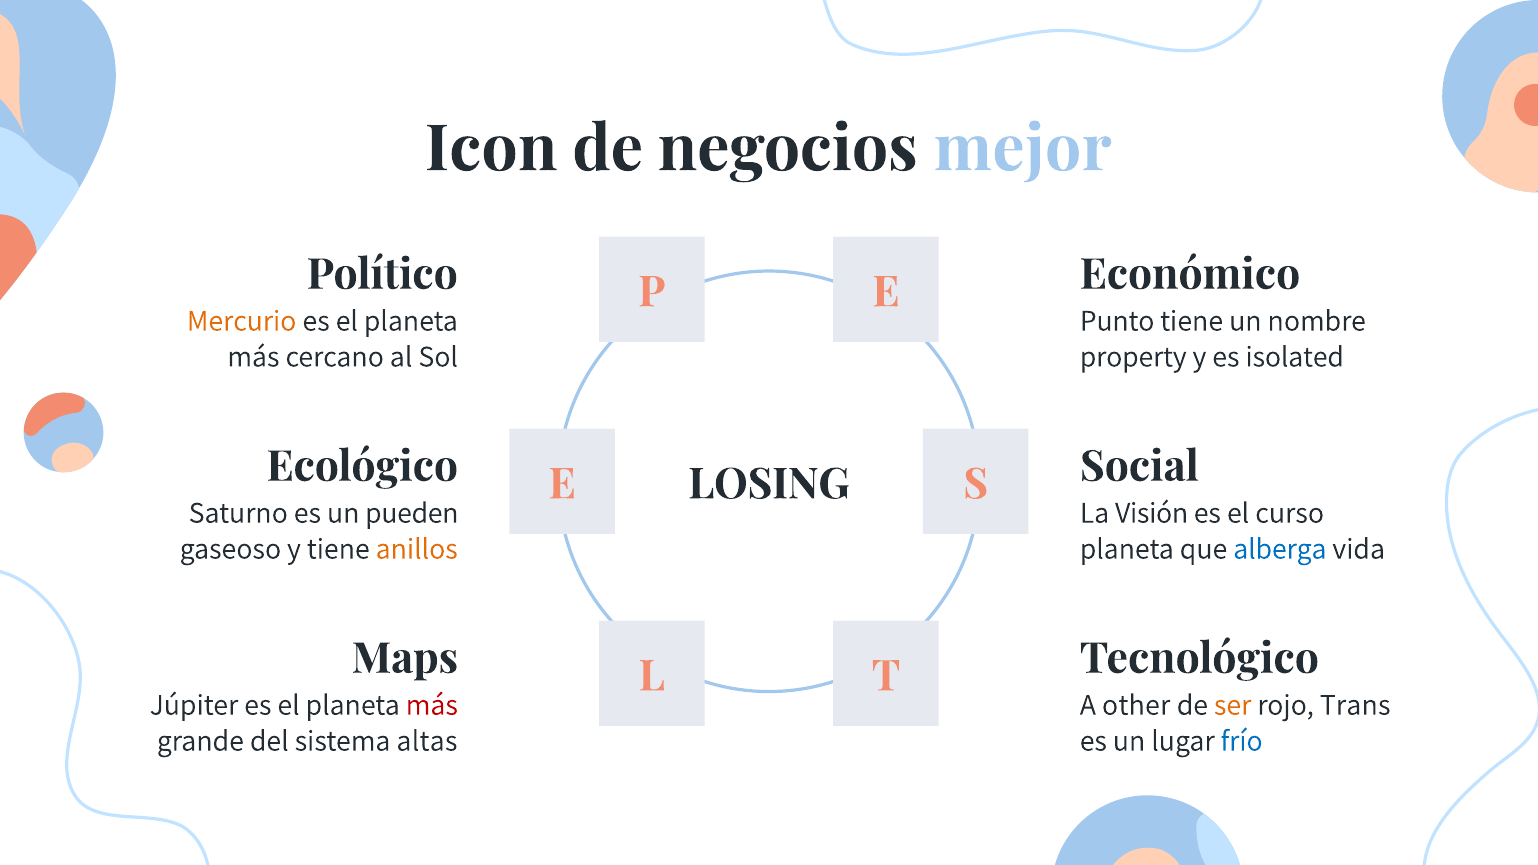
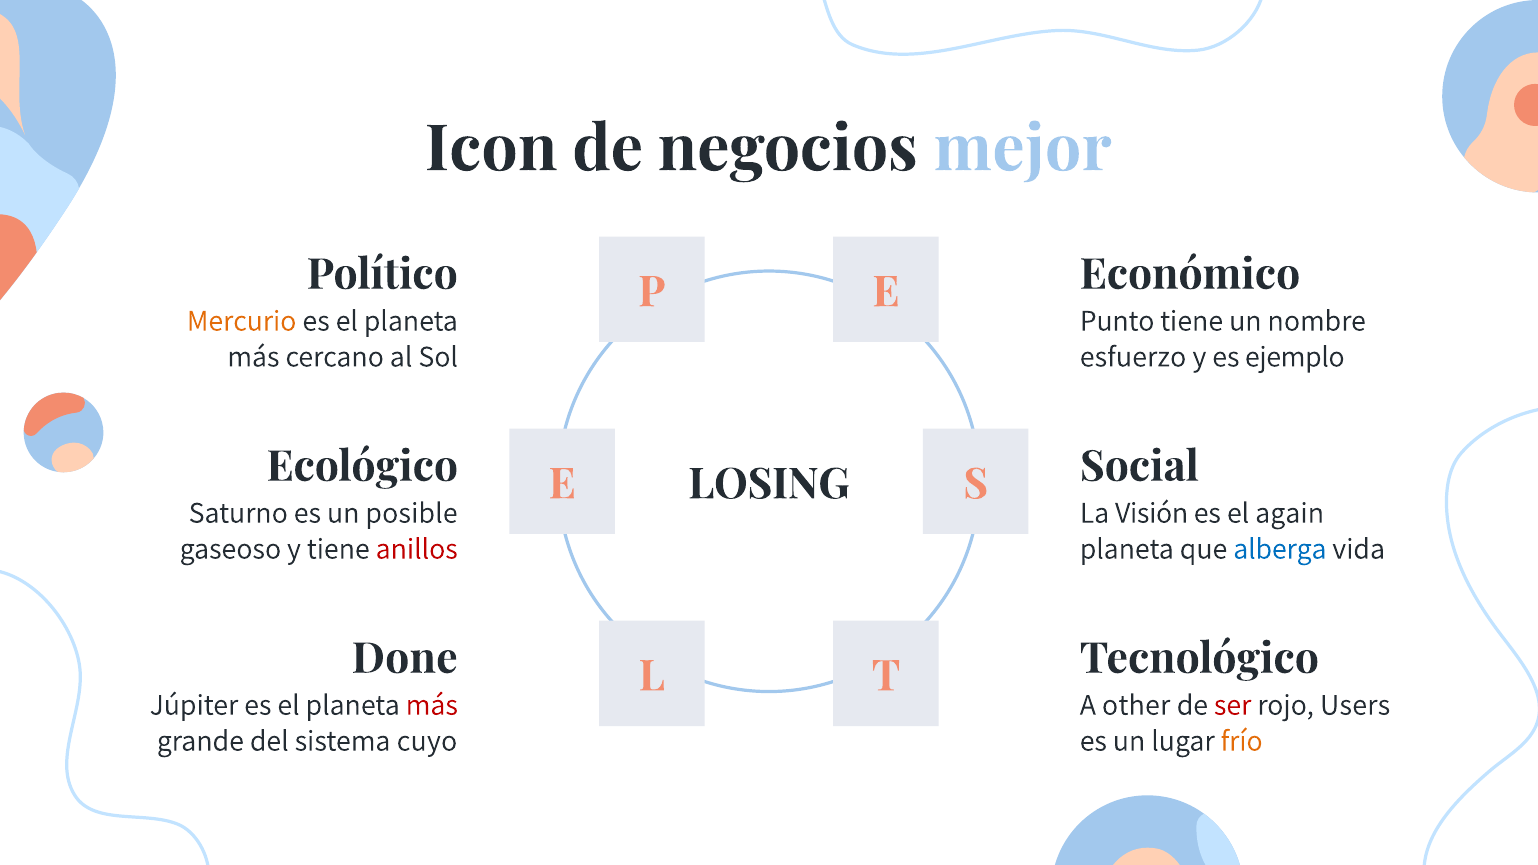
property: property -> esfuerzo (1133, 357)
isolated: isolated -> ejemplo (1295, 357)
pueden: pueden -> posible (411, 513)
curso: curso -> again (1290, 513)
anillos colour: orange -> red (417, 549)
Maps: Maps -> Done (405, 659)
ser colour: orange -> red (1233, 705)
Trans: Trans -> Users (1355, 705)
altas: altas -> cuyo (427, 741)
frío colour: blue -> orange (1242, 741)
